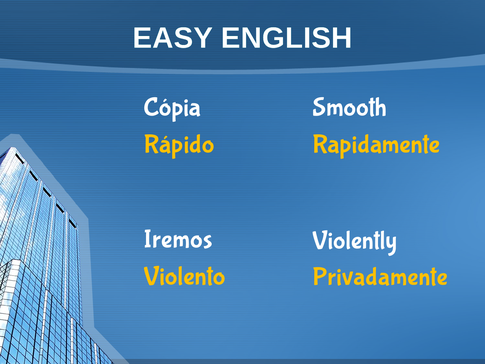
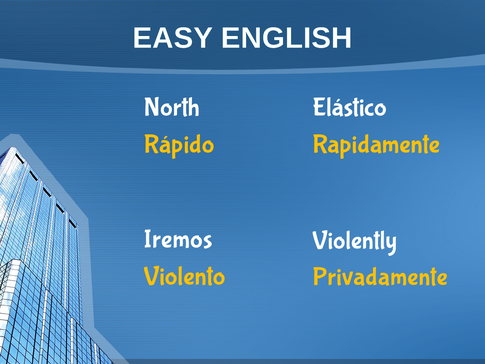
Smooth: Smooth -> Elástico (350, 106)
Cópia: Cópia -> North (172, 106)
